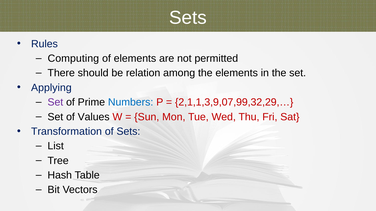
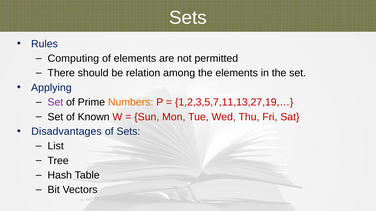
Numbers colour: blue -> orange (131, 102)
2,1,1,3,9,07,99,32,29,…: 2,1,1,3,9,07,99,32,29,… -> 1,2,3,5,7,11,13,27,19,… (234, 102)
Values: Values -> Known (94, 117)
Transformation: Transformation -> Disadvantages (66, 132)
